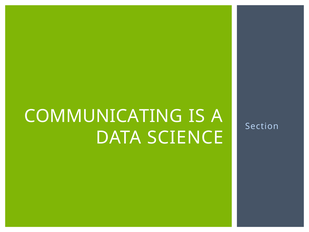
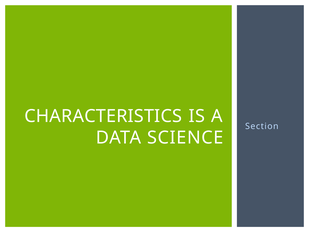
COMMUNICATING: COMMUNICATING -> CHARACTERISTICS (103, 116)
